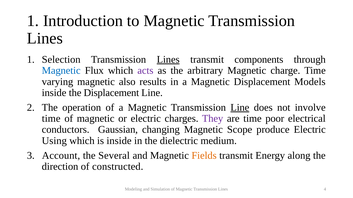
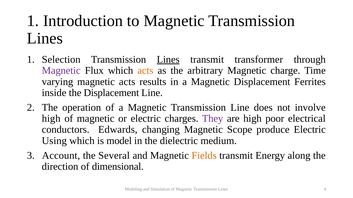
components: components -> transformer (259, 60)
Magnetic colour: blue -> purple (61, 71)
acts colour: purple -> orange (145, 71)
magnetic also: also -> acts (127, 82)
Models: Models -> Ferrites (310, 82)
Line underline: present -> none (240, 108)
time: time -> high (51, 119)
are time: time -> high (252, 119)
Gaussian: Gaussian -> Edwards (118, 130)
is inside: inside -> model (119, 141)
constructed: constructed -> dimensional (118, 167)
